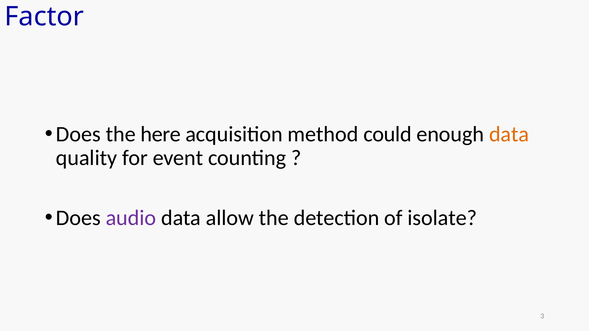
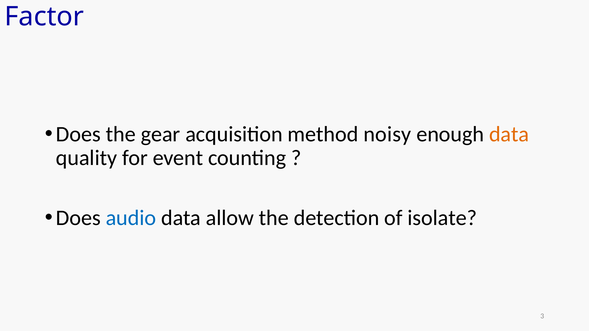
here: here -> gear (161, 134)
could: could -> noisy (387, 134)
audio colour: purple -> blue (131, 218)
